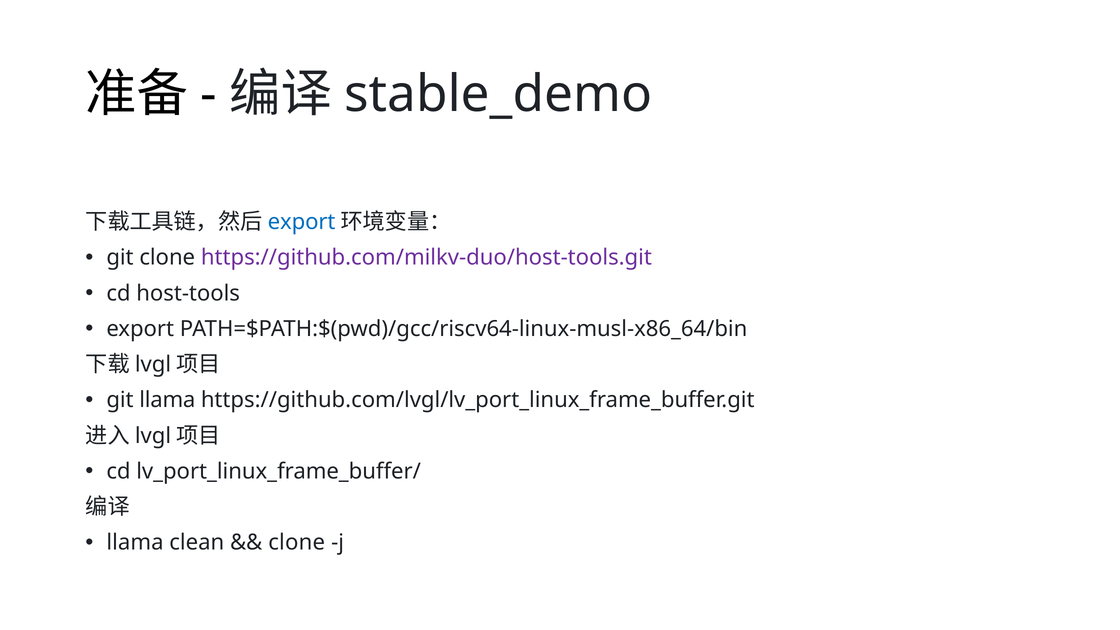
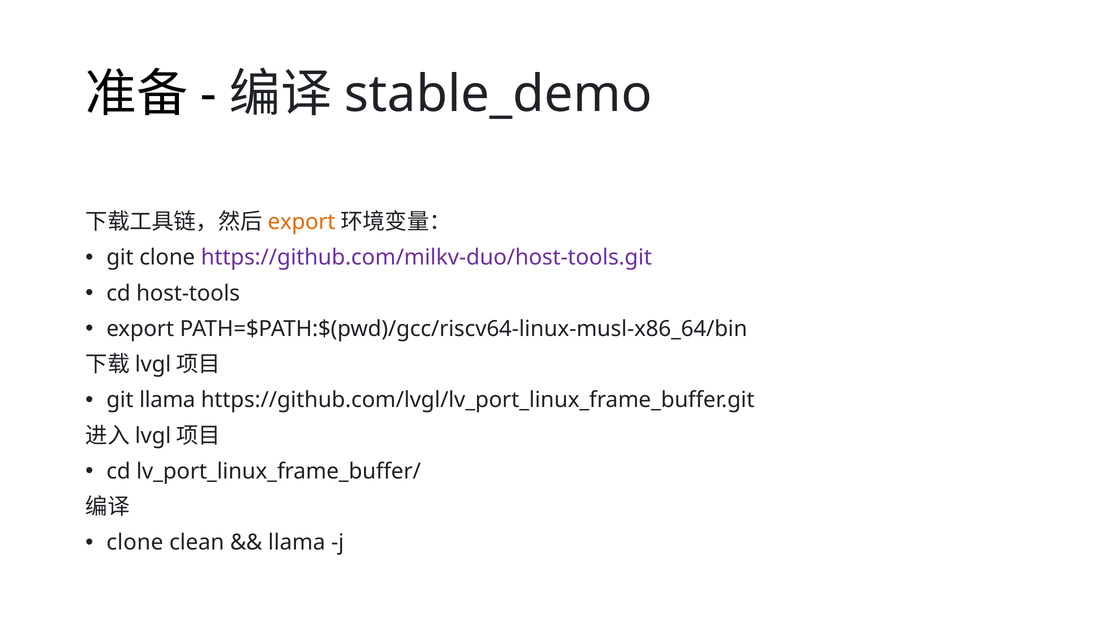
export colour: blue -> orange (302, 222)
llama: llama -> clone (135, 543)
clone: clone -> llama (297, 543)
